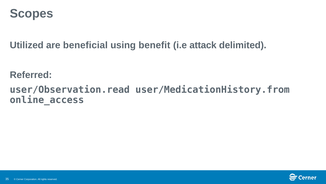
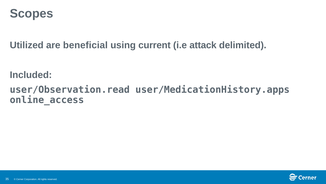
benefit: benefit -> current (154, 45)
Referred: Referred -> Included (31, 75)
user/MedicationHistory.from: user/MedicationHistory.from -> user/MedicationHistory.apps (213, 89)
